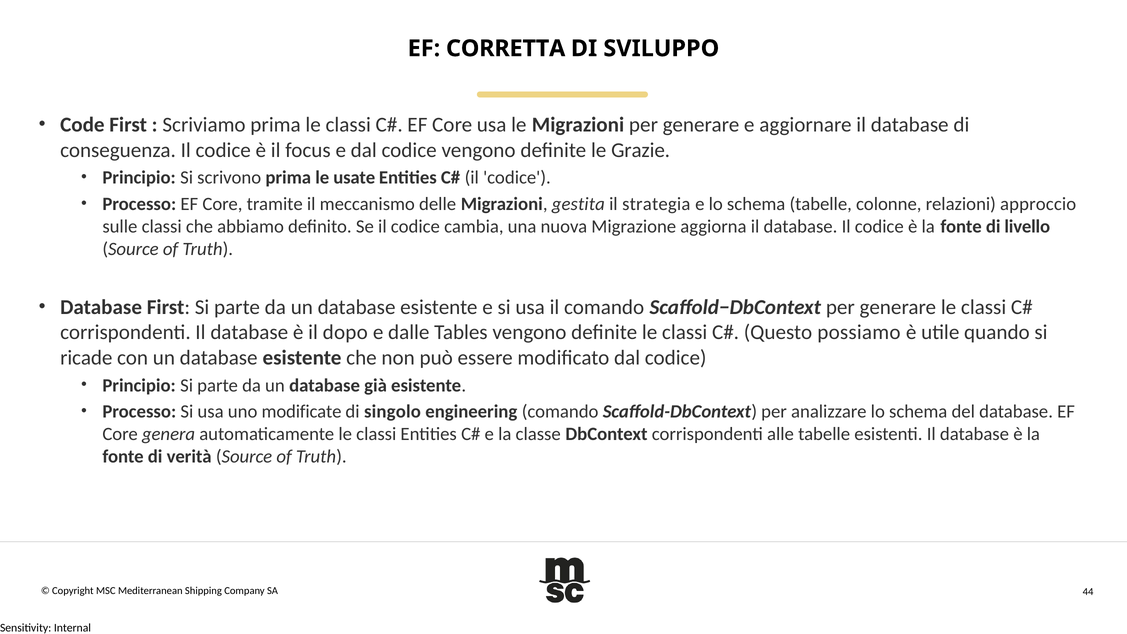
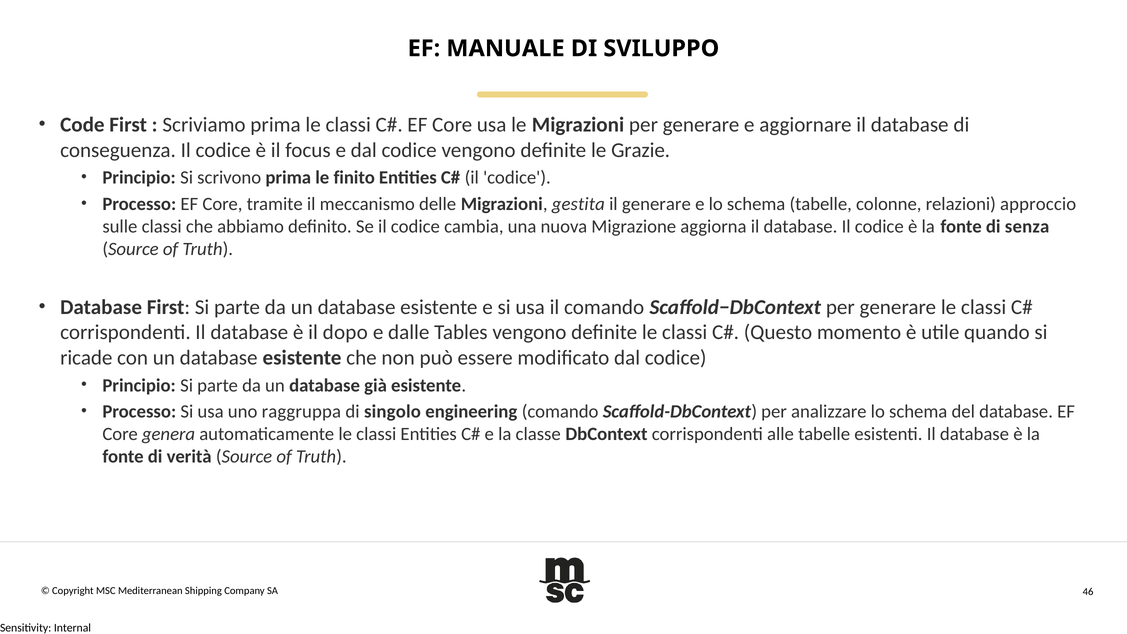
CORRETTA: CORRETTA -> MANUALE (505, 48)
usate: usate -> finito (354, 178)
il strategia: strategia -> generare (656, 204)
livello: livello -> senza (1027, 227)
possiamo: possiamo -> momento (859, 332)
modificate: modificate -> raggruppa (301, 412)
44: 44 -> 46 (1088, 592)
